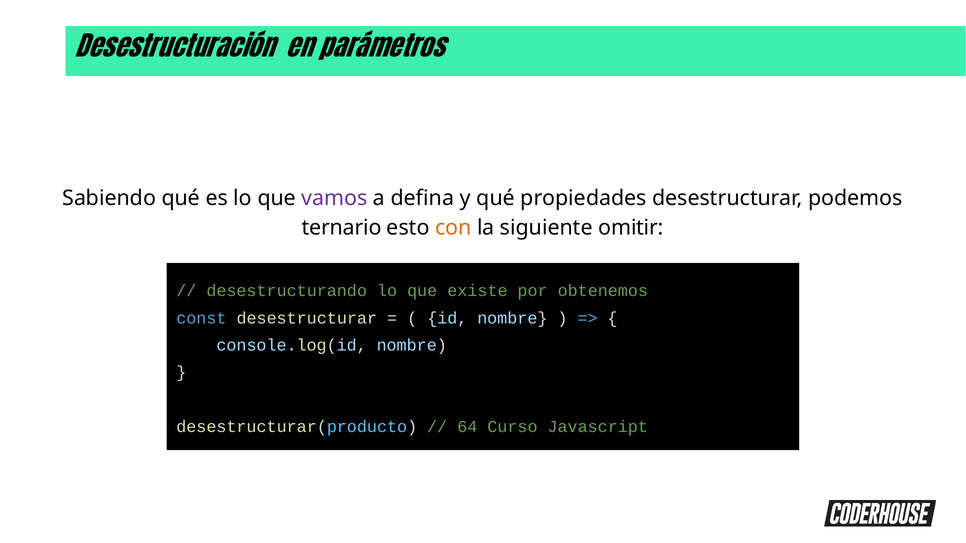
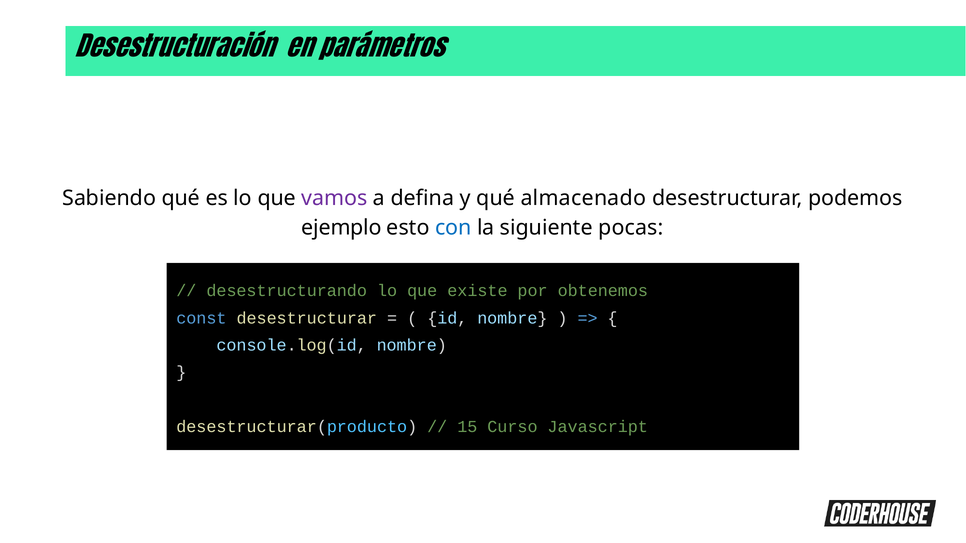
propiedades: propiedades -> almacenado (583, 198)
ternario: ternario -> ejemplo (342, 228)
con colour: orange -> blue (453, 228)
omitir: omitir -> pocas (631, 228)
64: 64 -> 15 (467, 427)
